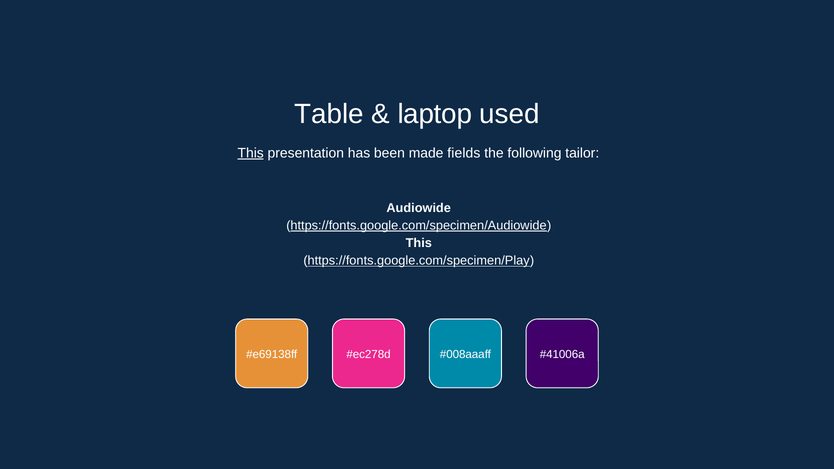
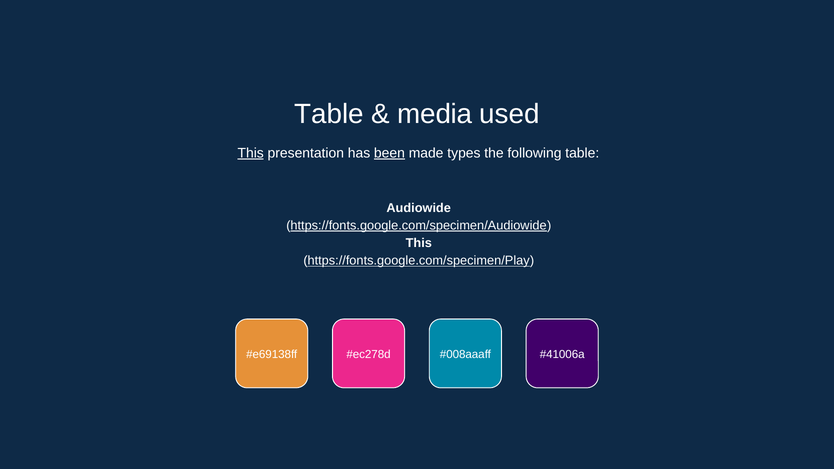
laptop: laptop -> media (435, 114)
been underline: none -> present (389, 153)
fields: fields -> types (464, 153)
following tailor: tailor -> table (582, 153)
